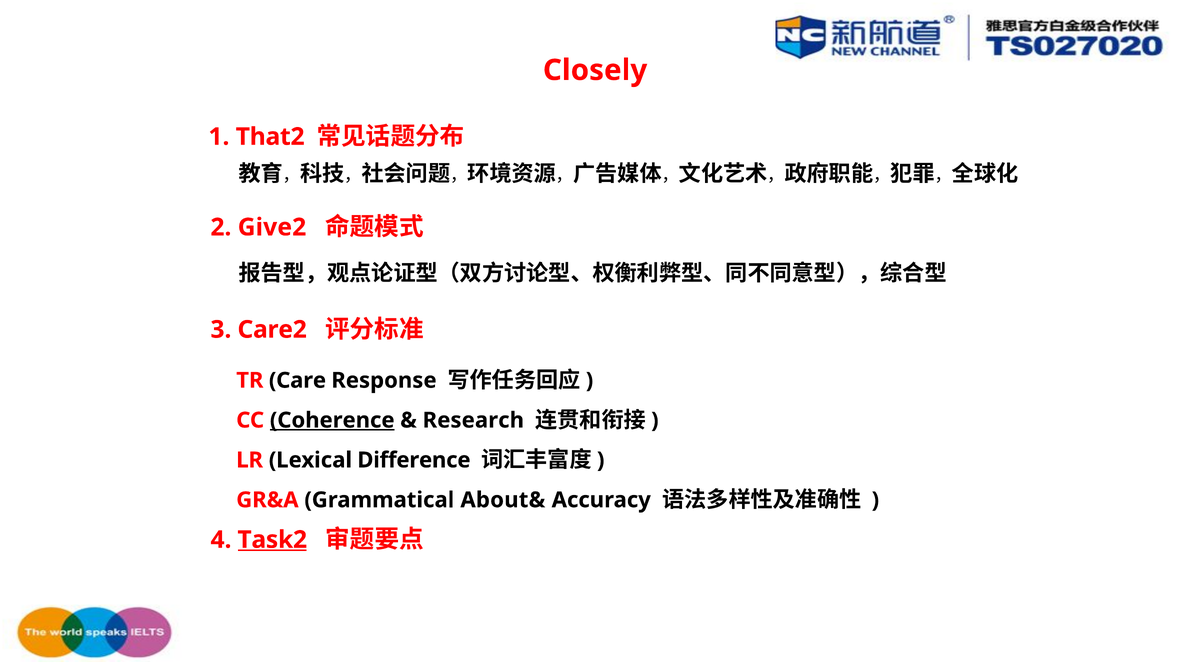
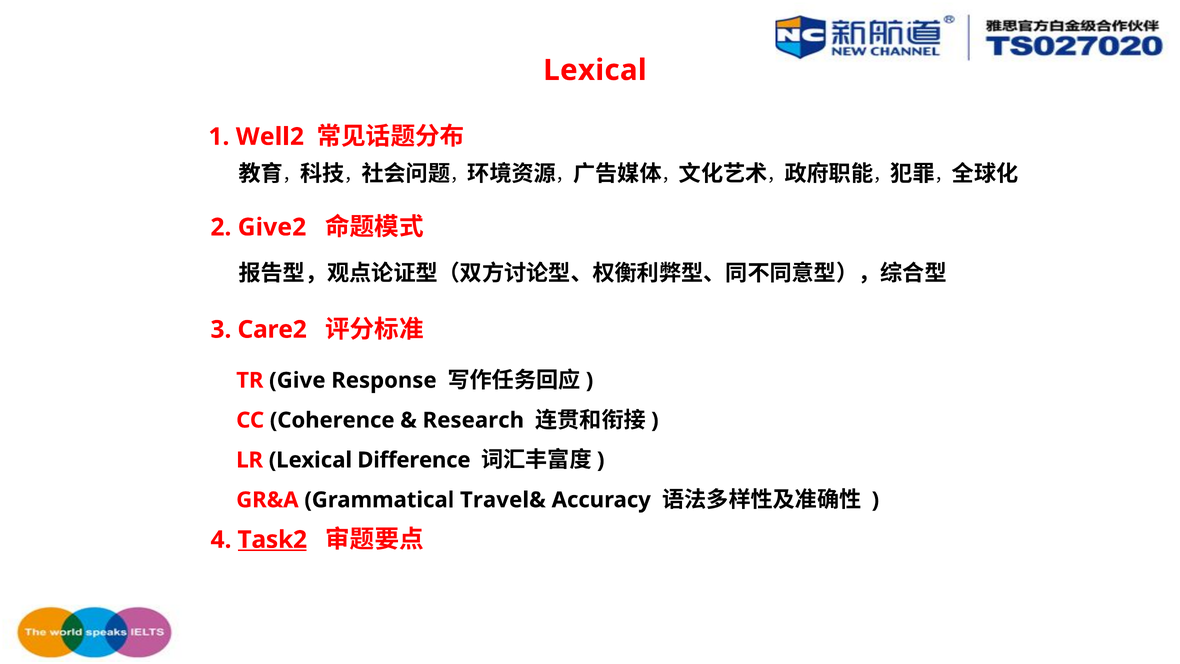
Closely: Closely -> Lexical (595, 70)
That2: That2 -> Well2 (270, 137)
Care: Care -> Give (297, 380)
Coherence underline: present -> none (332, 420)
About&: About& -> Travel& (503, 500)
